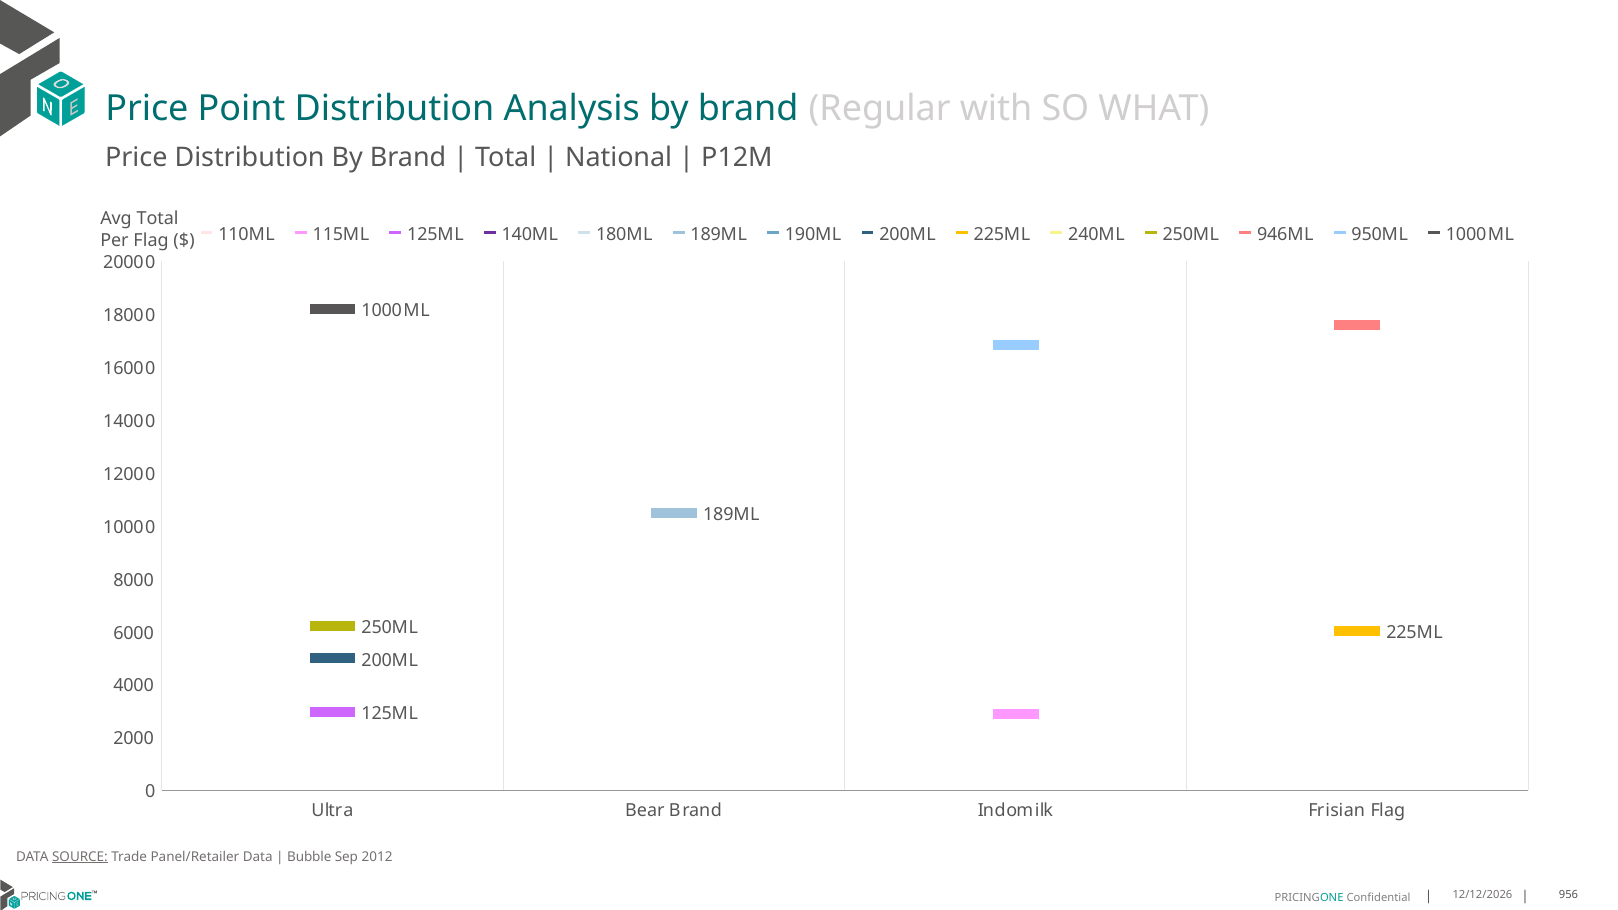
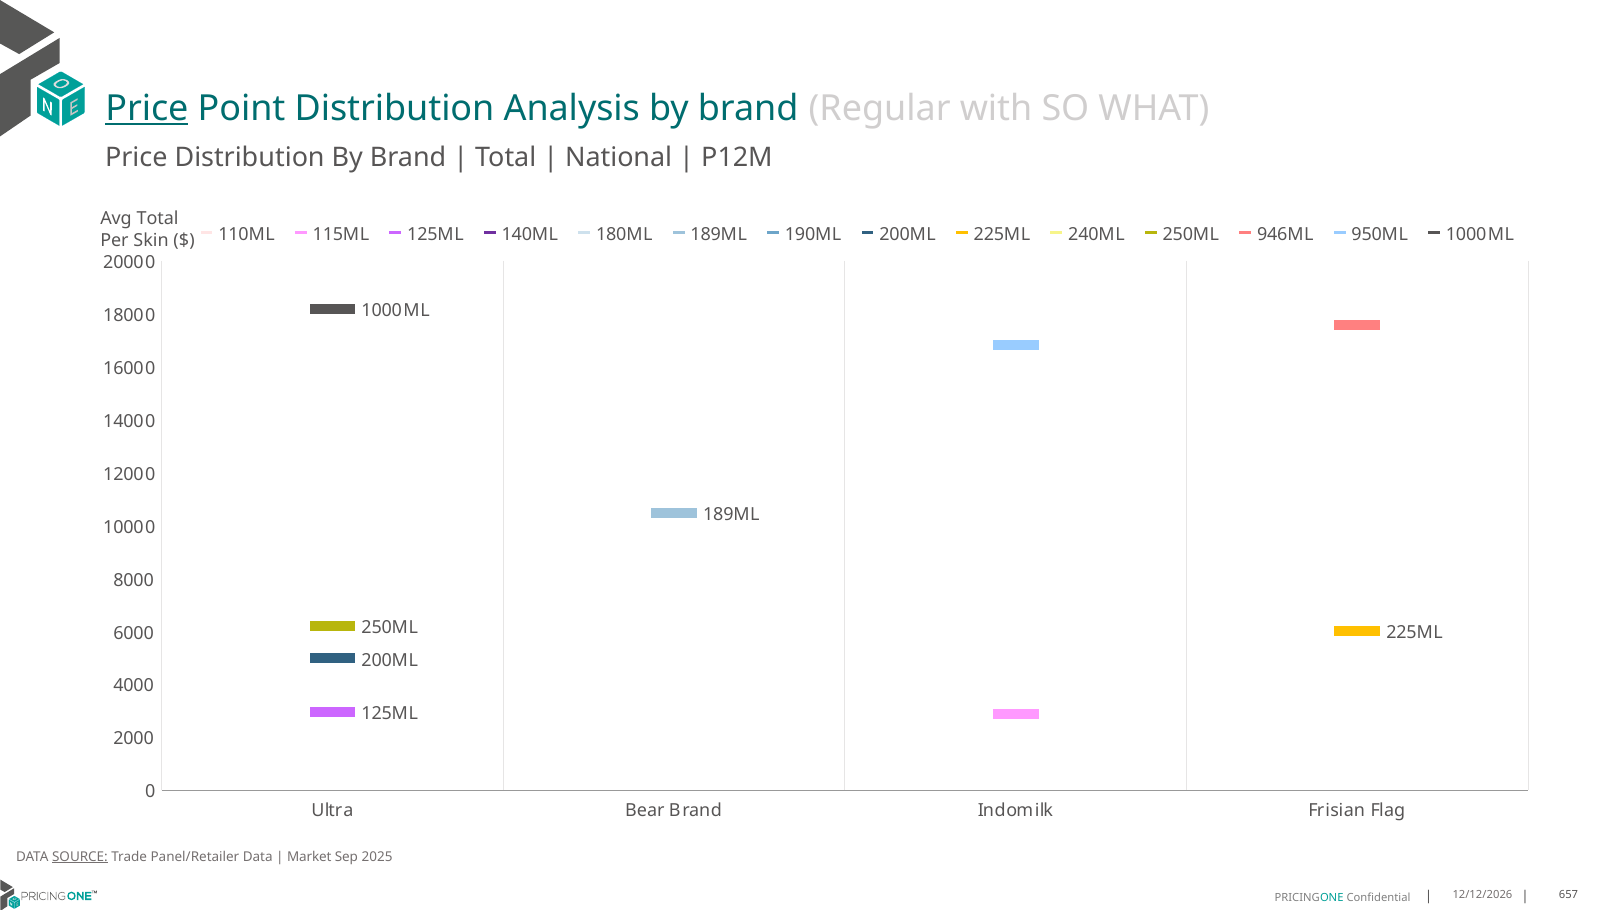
Price underline: none -> present (147, 109)
Per Flag: Flag -> Skin (151, 240)
Bubble: Bubble -> Market (309, 857)
2012: 2012 -> 2025 (377, 857)
956: 956 -> 657 (1568, 895)
